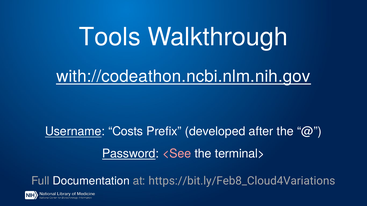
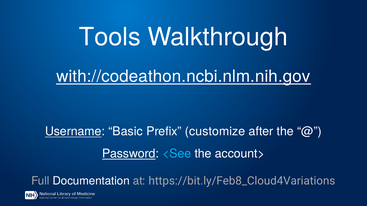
Costs: Costs -> Basic (126, 132)
developed: developed -> customize (215, 132)
<See colour: pink -> light blue (177, 154)
terminal>: terminal> -> account> (240, 154)
